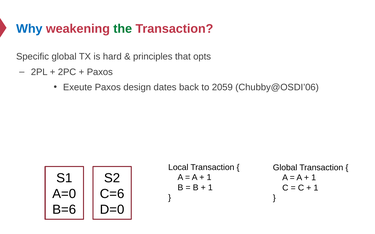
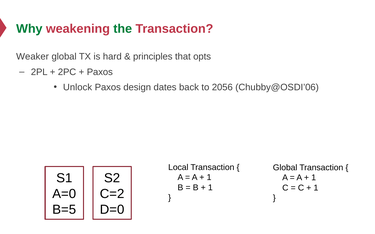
Why colour: blue -> green (29, 29)
Specific: Specific -> Weaker (33, 57)
Exeute: Exeute -> Unlock (78, 87)
2059: 2059 -> 2056 (222, 87)
C=6: C=6 -> C=2 (112, 194)
B=6: B=6 -> B=5 (64, 210)
